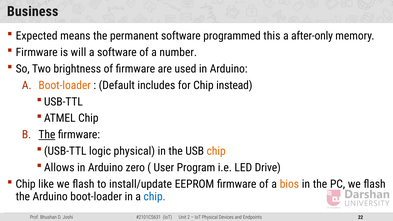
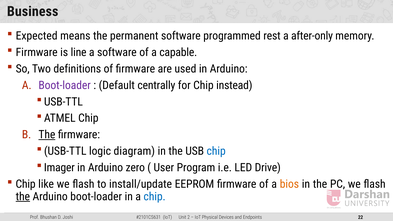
this: this -> rest (272, 36)
will: will -> line (79, 52)
number: number -> capable (178, 52)
brightness: brightness -> definitions (77, 69)
Boot-loader colour: orange -> purple (65, 85)
includes: includes -> centrally (156, 85)
logic physical: physical -> diagram (134, 151)
chip colour: orange -> blue (216, 151)
Allows: Allows -> Imager (59, 168)
the underline: none -> present (23, 197)
